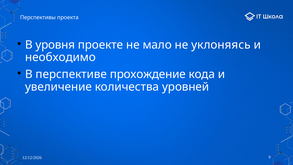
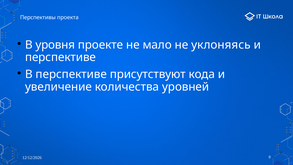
необходимо: необходимо -> перспективе (61, 57)
прохождение: прохождение -> присутствуют (148, 74)
